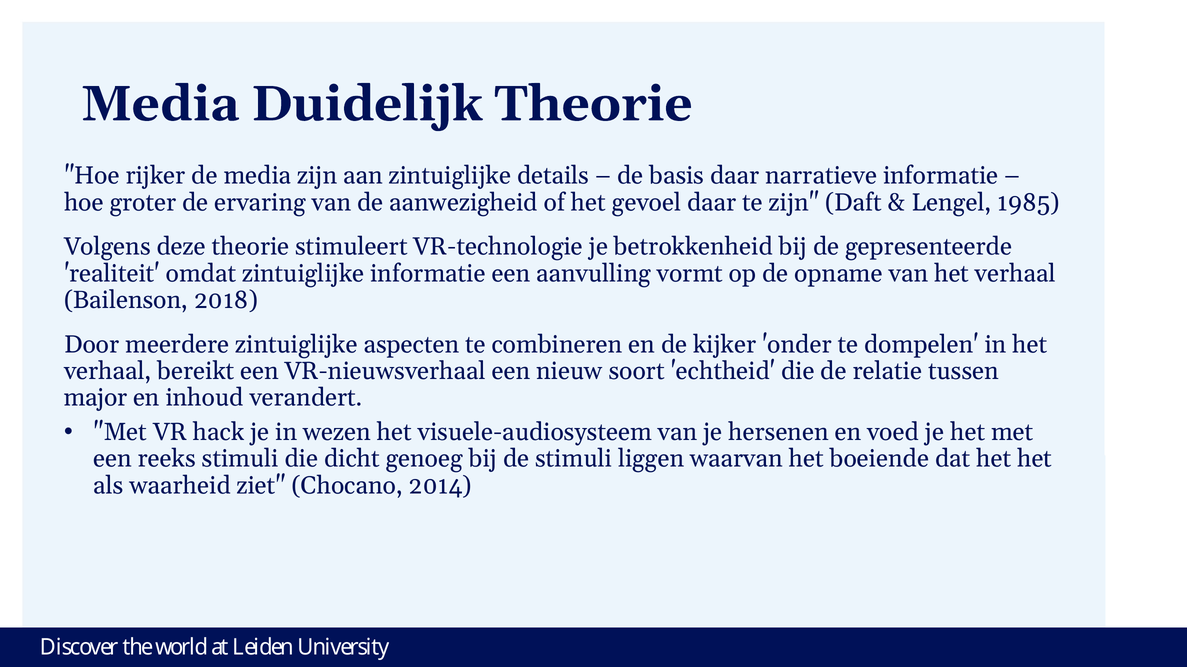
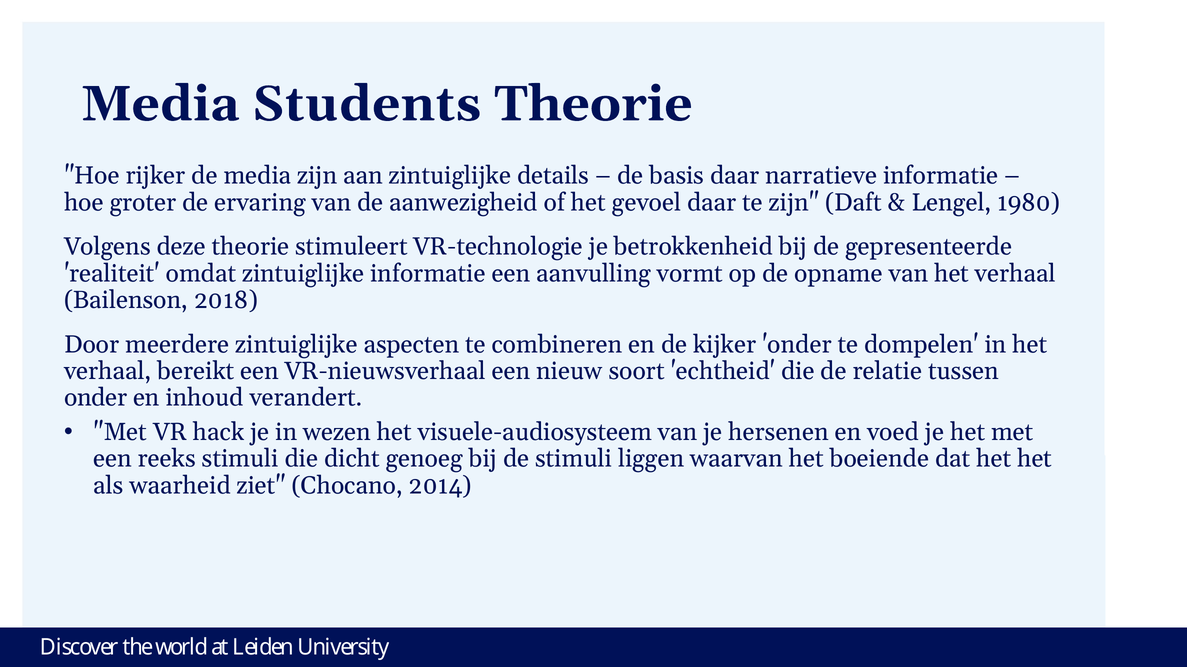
Duidelijk: Duidelijk -> Students (367, 104)
1985: 1985 -> 1980 (1029, 203)
major: major -> onder (96, 398)
